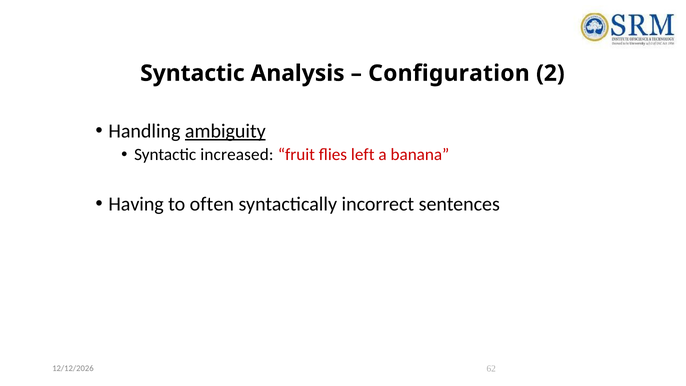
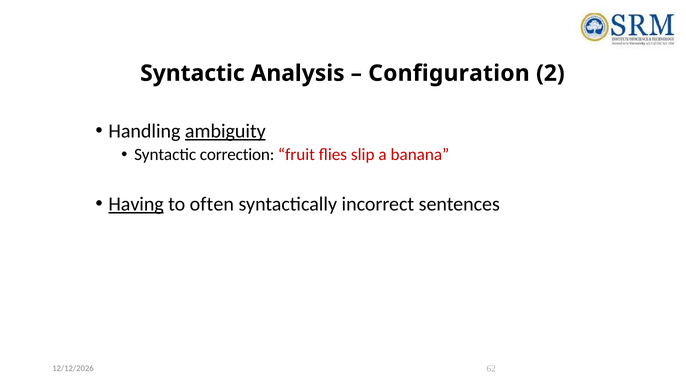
increased: increased -> correction (237, 155)
left: left -> slip (363, 155)
Having underline: none -> present (136, 204)
